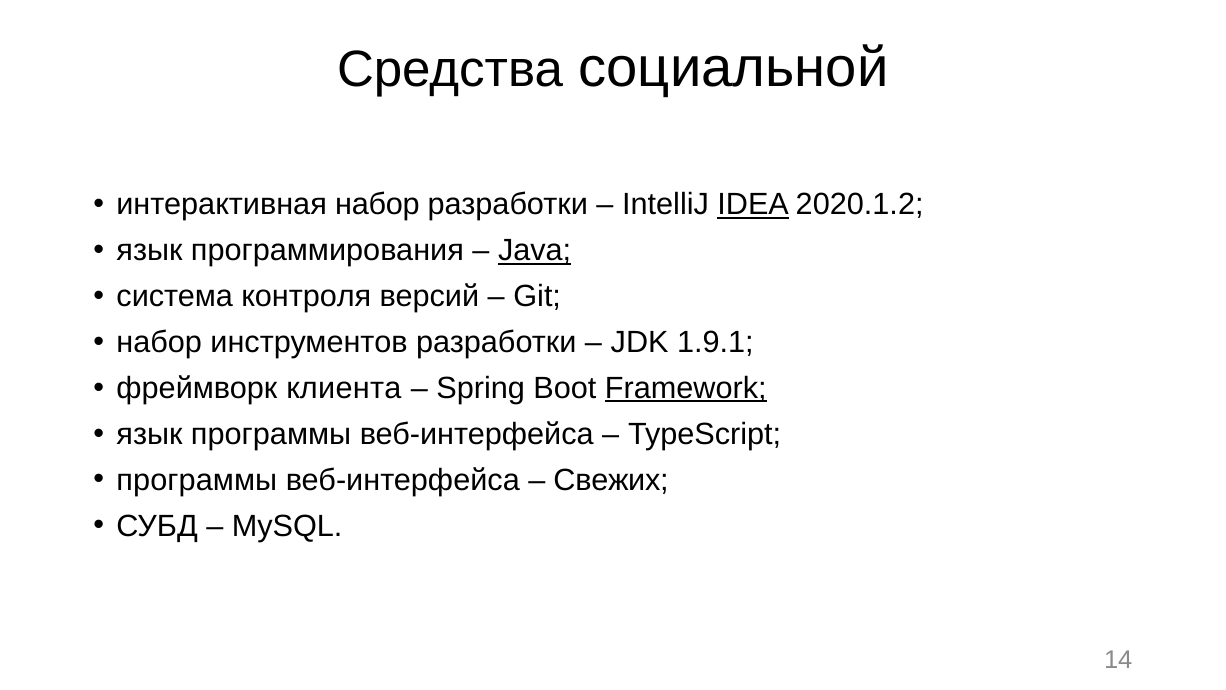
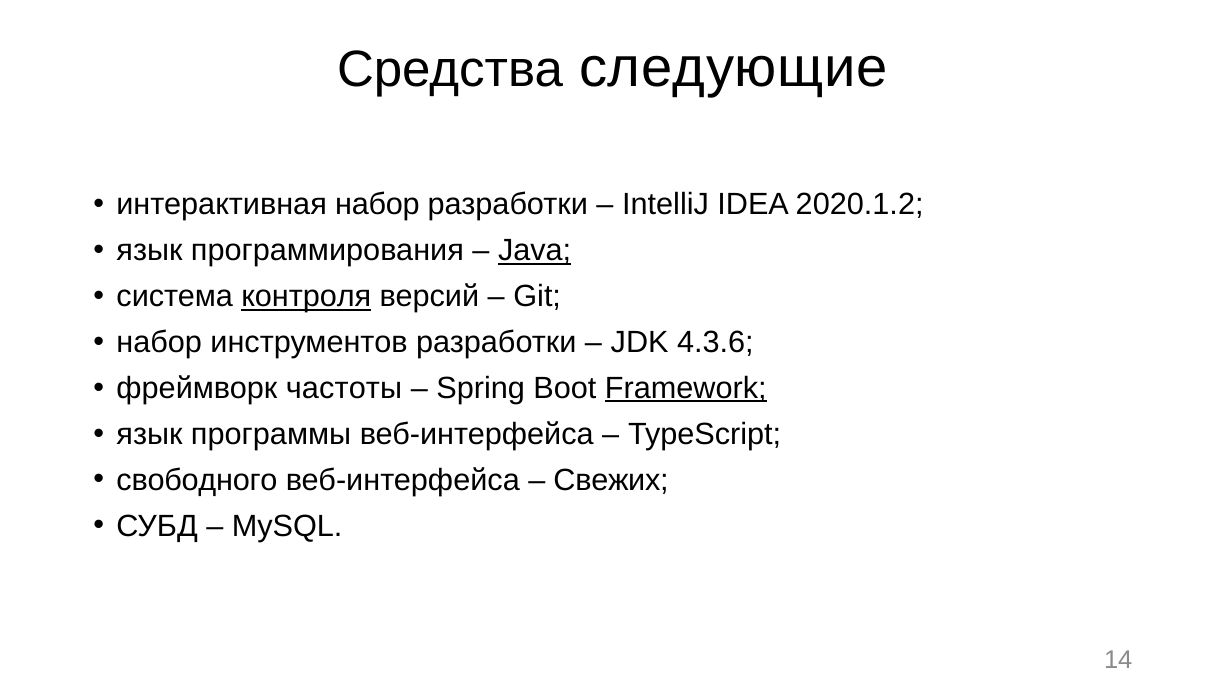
социальной: социальной -> следующие (733, 68)
IDEA underline: present -> none (753, 205)
контроля underline: none -> present (306, 296)
1.9.1: 1.9.1 -> 4.3.6 (715, 342)
клиента: клиента -> частоты (344, 388)
программы: программы -> свободного (197, 480)
